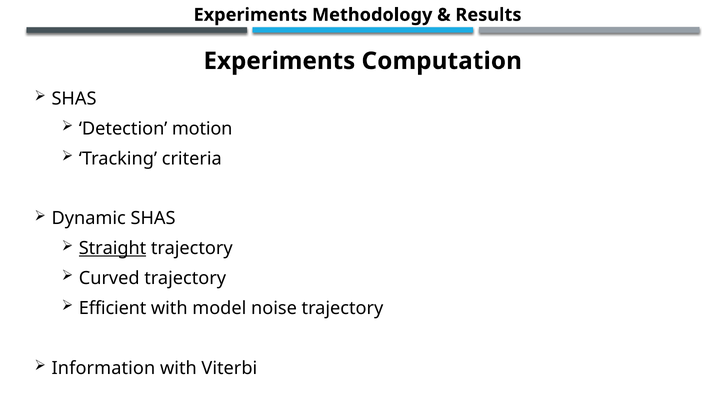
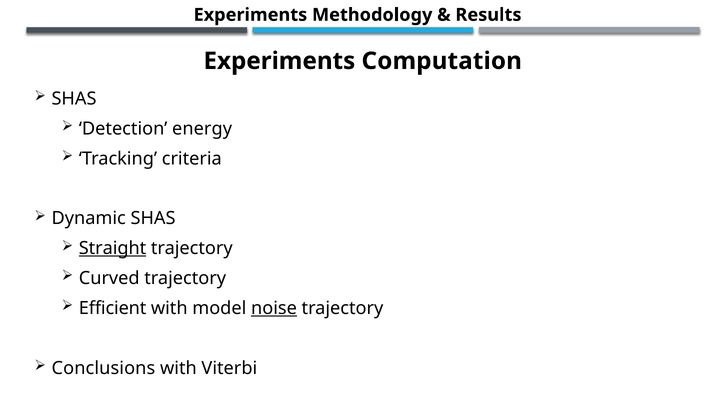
motion: motion -> energy (202, 129)
noise underline: none -> present (274, 308)
Information: Information -> Conclusions (103, 368)
